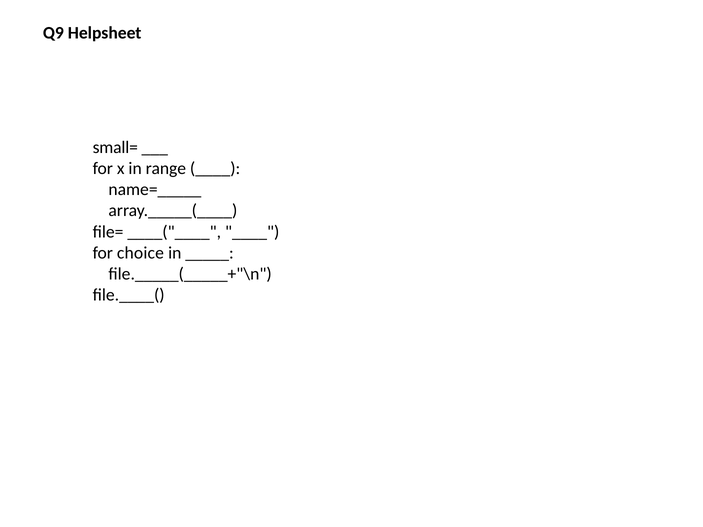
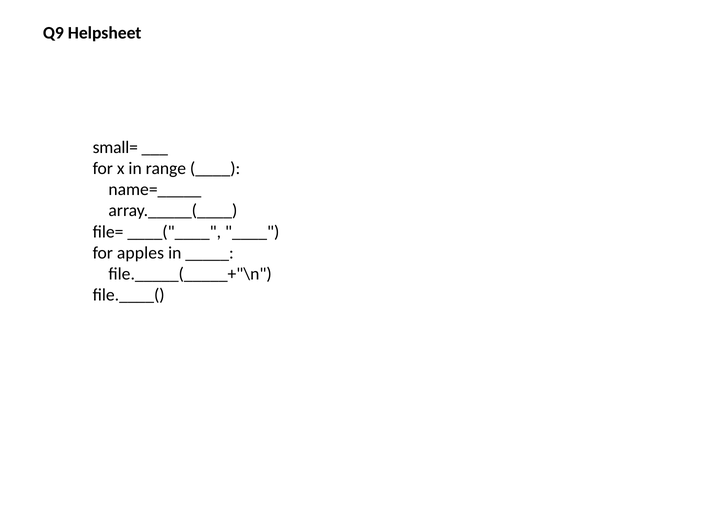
choice: choice -> apples (140, 253)
